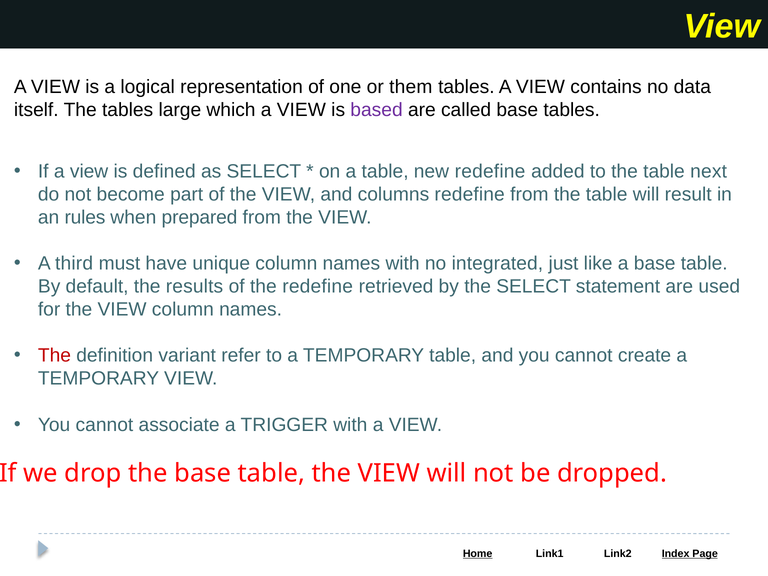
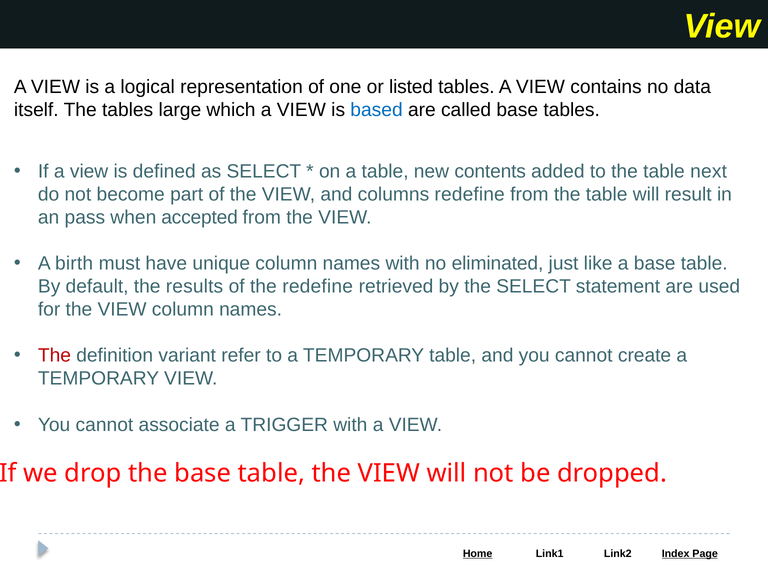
them: them -> listed (411, 87)
based colour: purple -> blue (377, 110)
new redefine: redefine -> contents (490, 171)
rules: rules -> pass (85, 217)
prepared: prepared -> accepted (200, 217)
third: third -> birth (74, 263)
integrated: integrated -> eliminated (498, 263)
